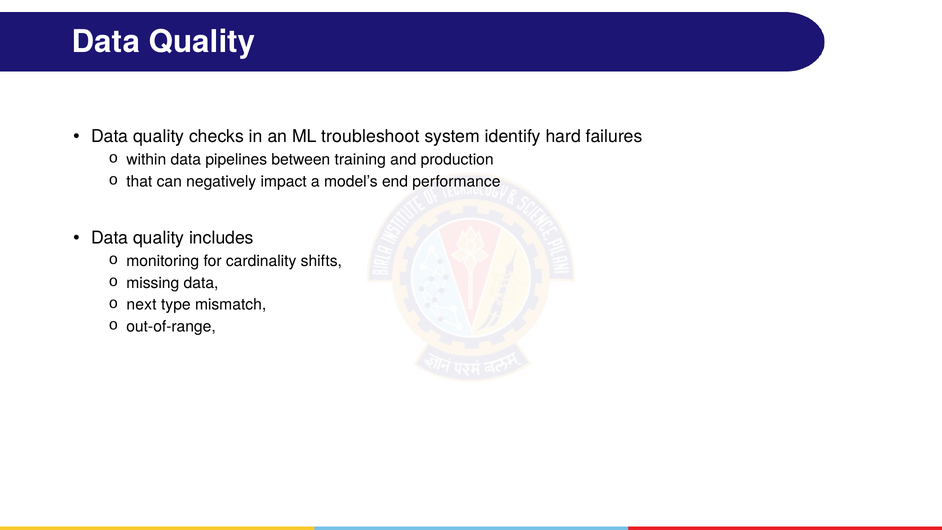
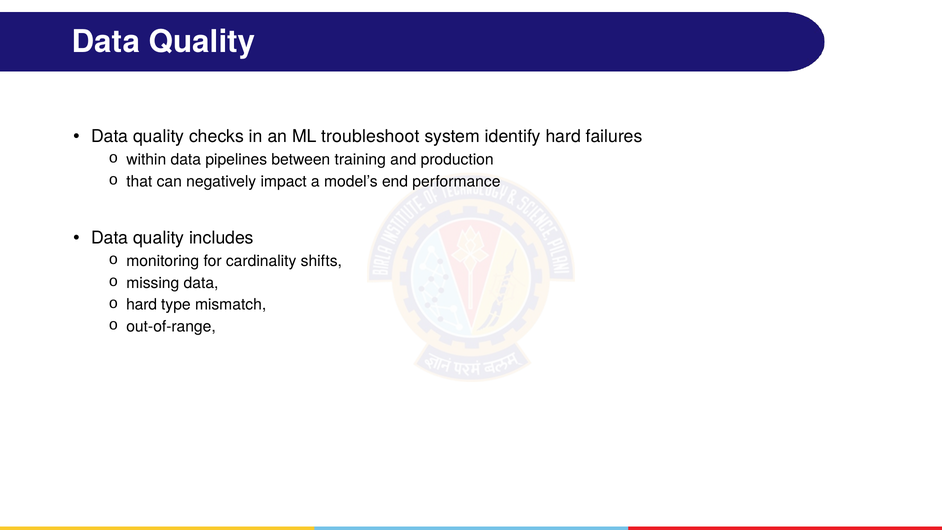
next: next -> hard (142, 305)
